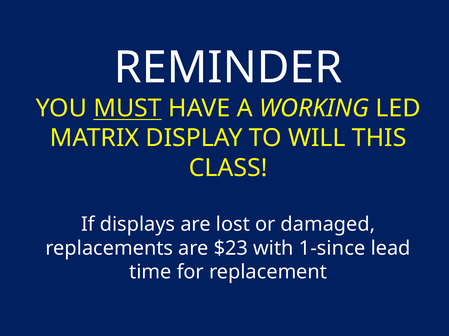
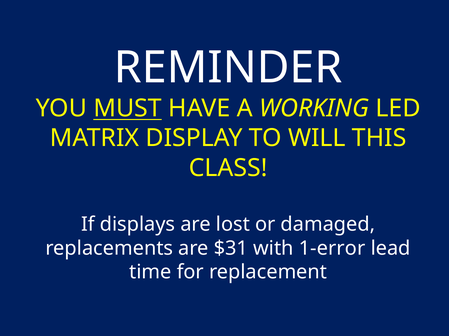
$23: $23 -> $31 (231, 249)
1-since: 1-since -> 1-error (332, 249)
